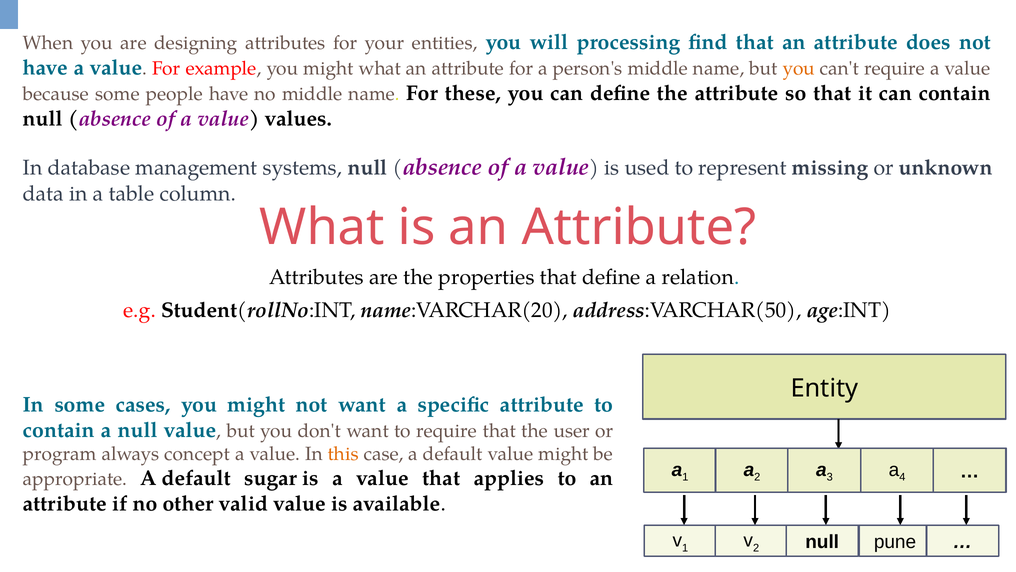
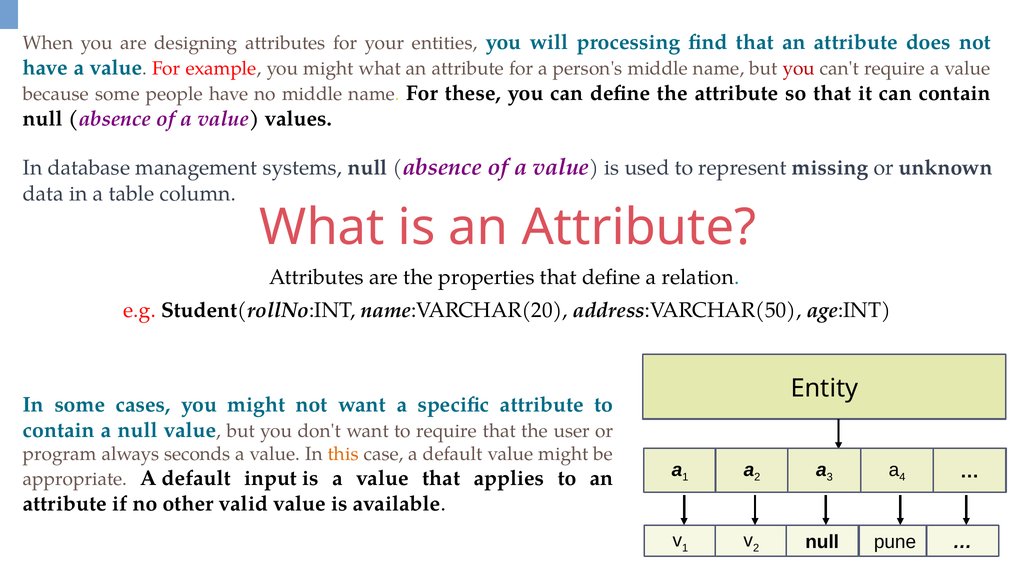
you colour: orange -> red (799, 68)
concept: concept -> seconds (197, 454)
sugar: sugar -> input (271, 478)
